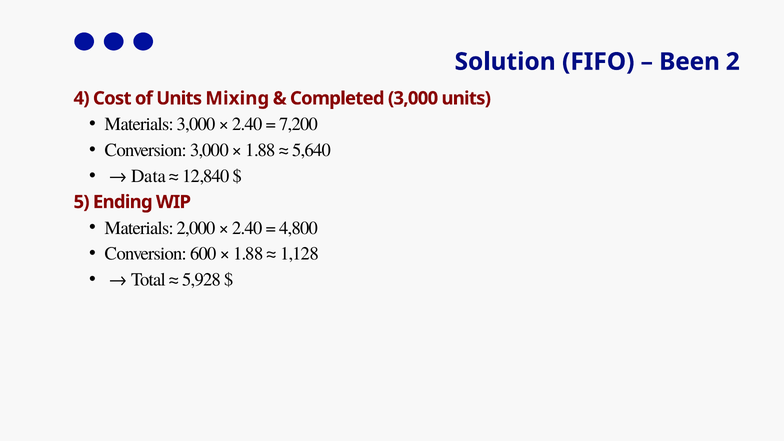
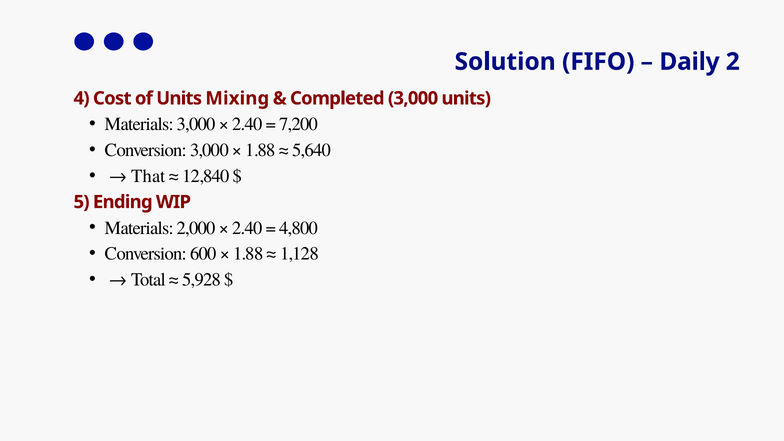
Been: Been -> Daily (690, 62)
Data: Data -> That (148, 176)
